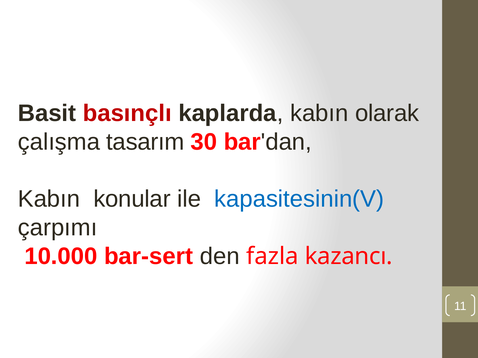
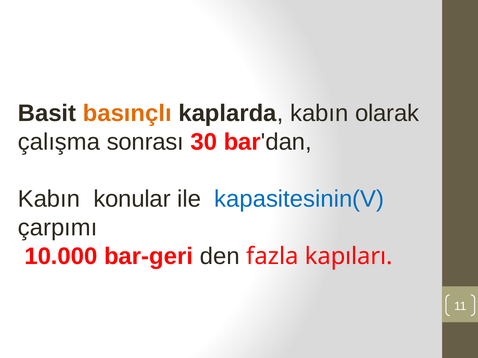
basınçlı colour: red -> orange (127, 113)
tasarım: tasarım -> sonrası (145, 142)
bar-sert: bar-sert -> bar-geri (149, 257)
kazancı: kazancı -> kapıları (349, 257)
